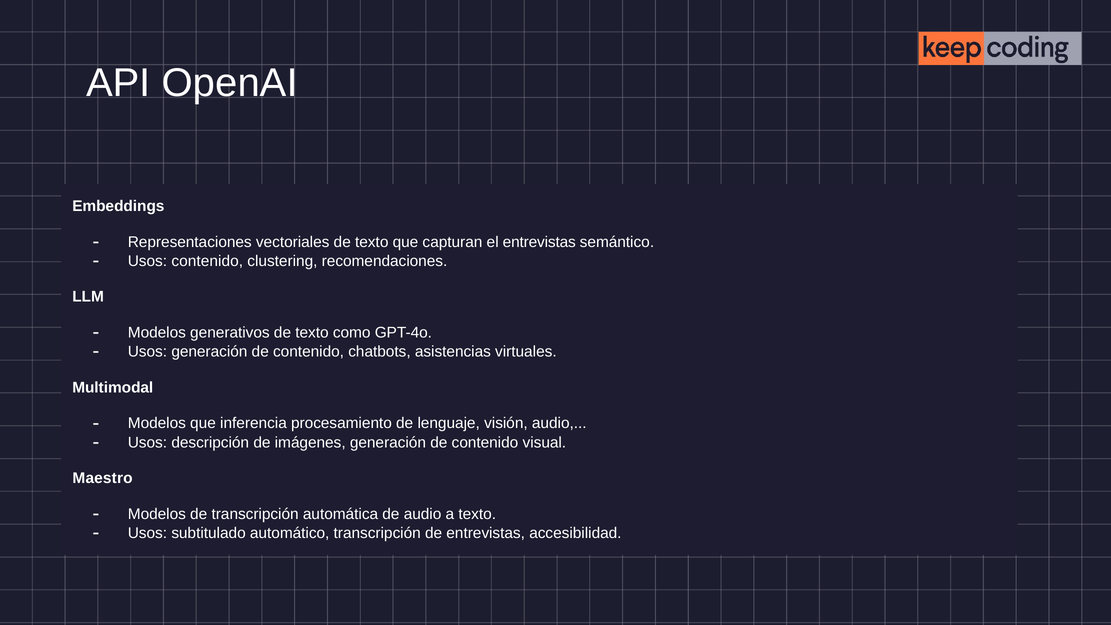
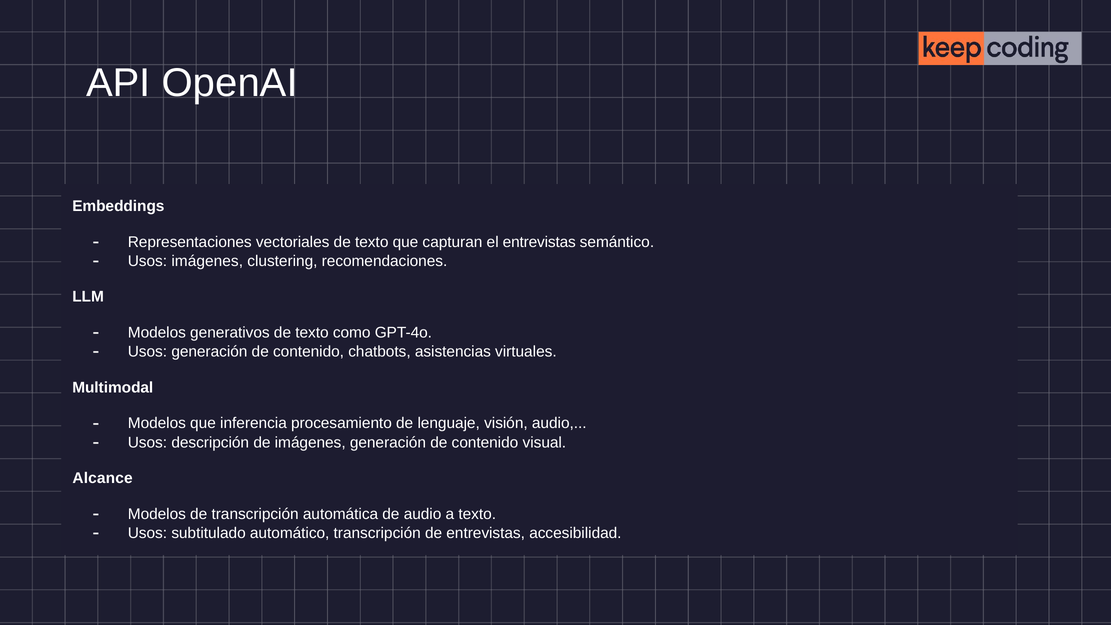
Usos contenido: contenido -> imágenes (207, 261)
Maestro: Maestro -> Alcance (103, 478)
